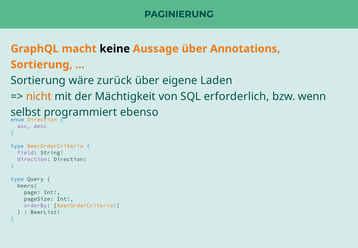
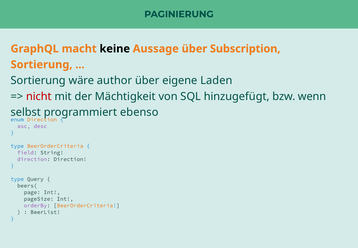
Annotations: Annotations -> Subscription (245, 49)
zurück: zurück -> author (115, 80)
nicht colour: orange -> red (39, 96)
erforderlich: erforderlich -> hinzugefügt (237, 96)
